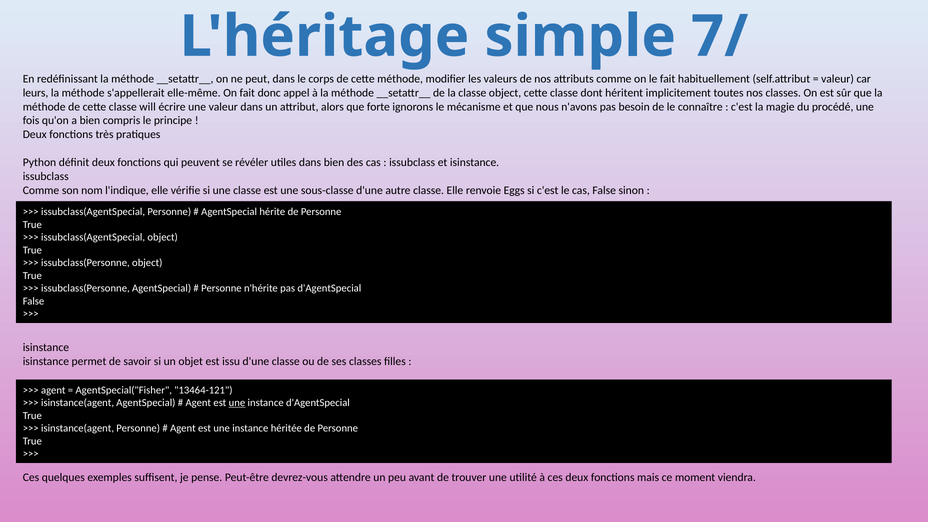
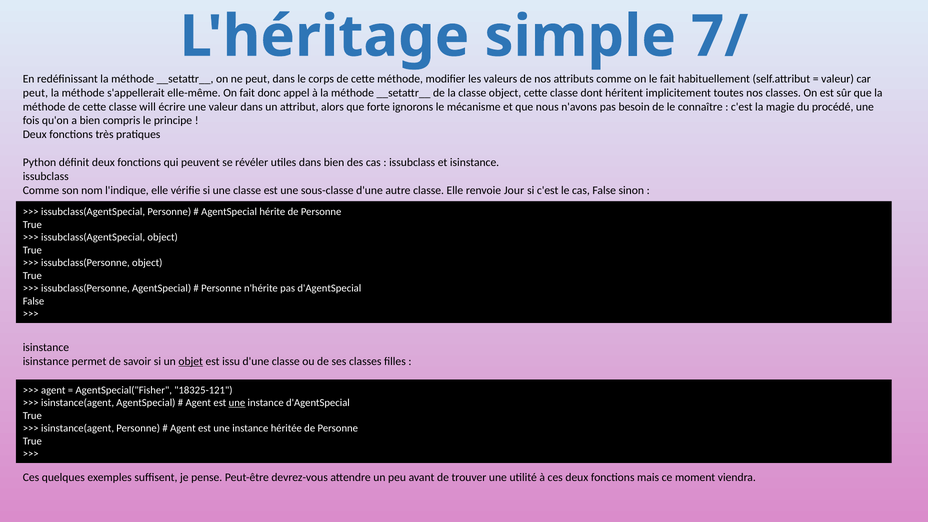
leurs: leurs -> peut (35, 93)
Eggs: Eggs -> Jour (514, 190)
objet underline: none -> present (191, 361)
13464-121: 13464-121 -> 18325-121 (203, 390)
